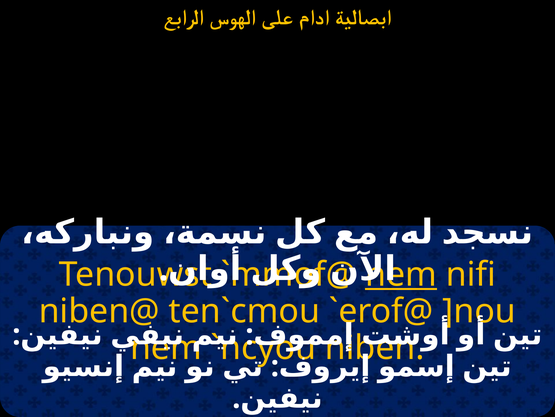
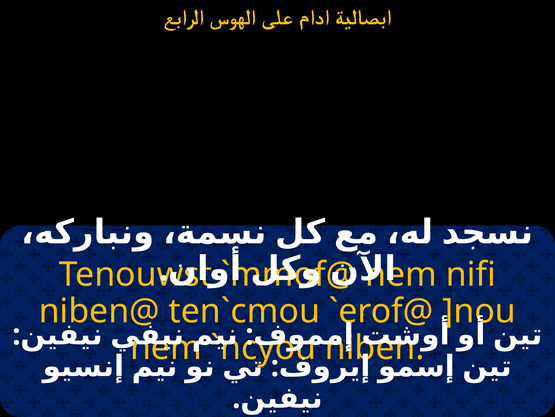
nem underline: present -> none (401, 274)
